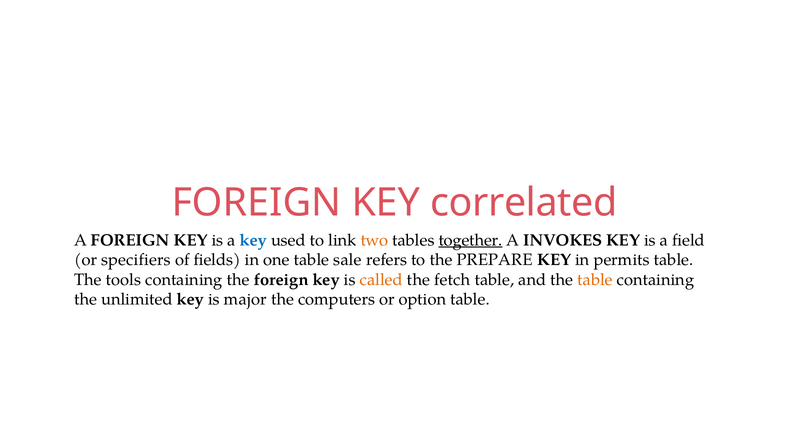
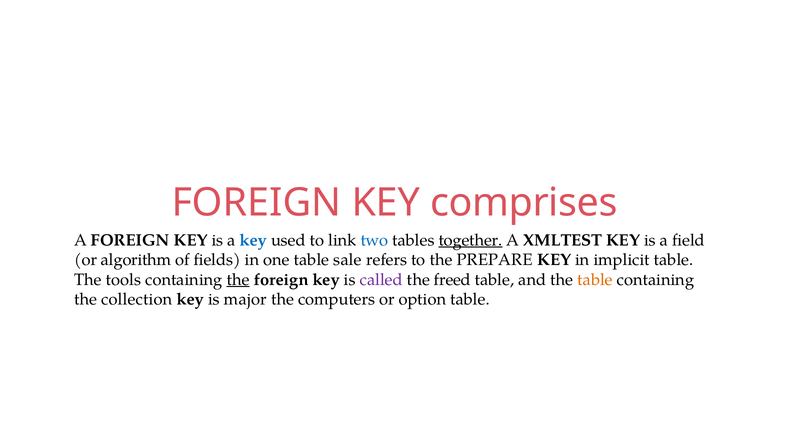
correlated: correlated -> comprises (524, 203)
two colour: orange -> blue (374, 240)
INVOKES: INVOKES -> XMLTEST (563, 240)
specifiers: specifiers -> algorithm (136, 260)
permits: permits -> implicit (622, 260)
the underline: none -> present (238, 280)
called colour: orange -> purple (381, 280)
fetch: fetch -> freed (452, 280)
unlimited: unlimited -> collection (137, 299)
